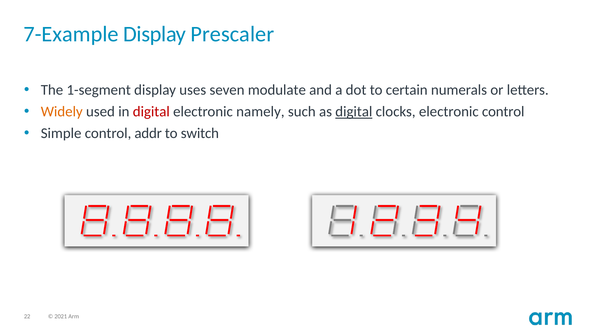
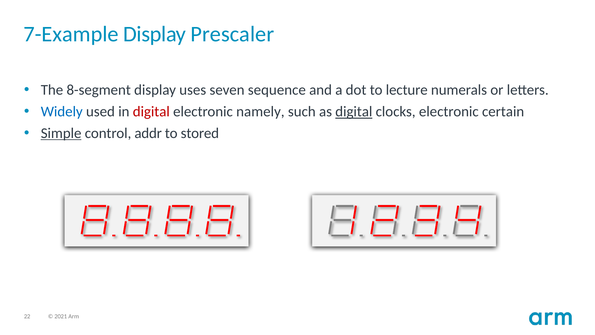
1-segment: 1-segment -> 8-segment (99, 90)
modulate: modulate -> sequence (277, 90)
certain: certain -> lecture (407, 90)
Widely colour: orange -> blue (62, 112)
electronic control: control -> certain (503, 112)
Simple underline: none -> present (61, 133)
switch: switch -> stored (200, 133)
